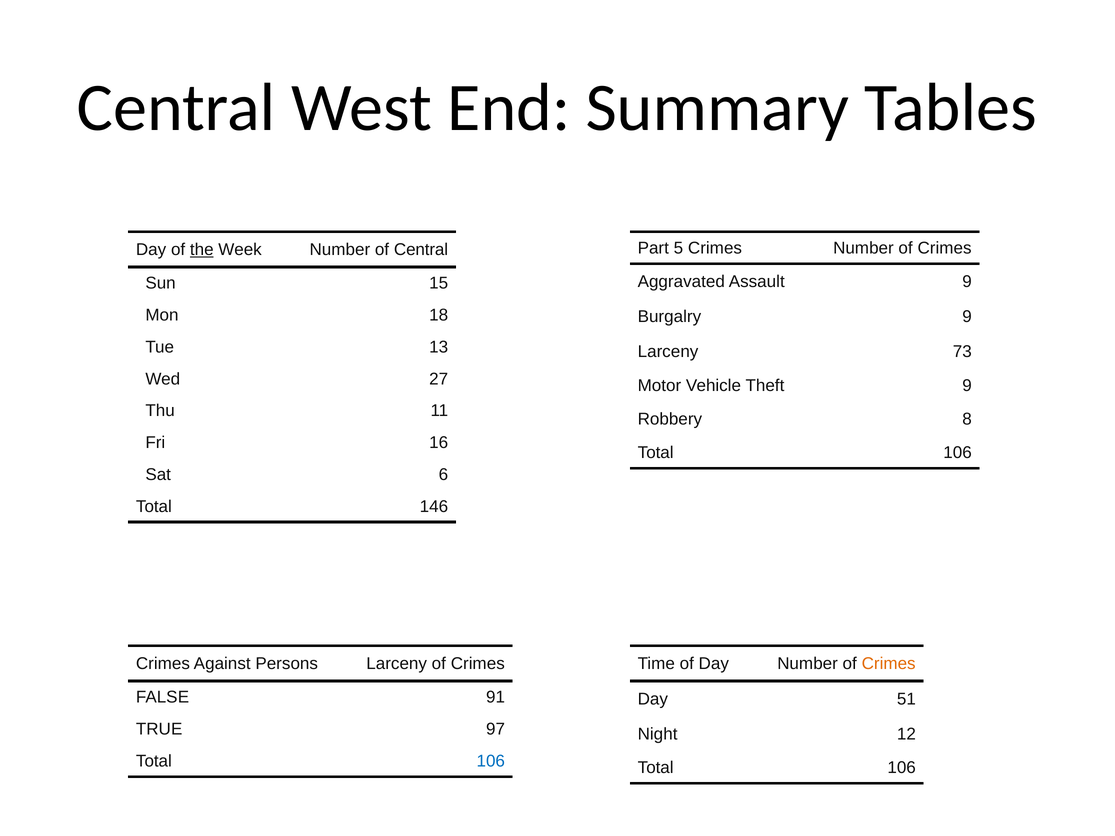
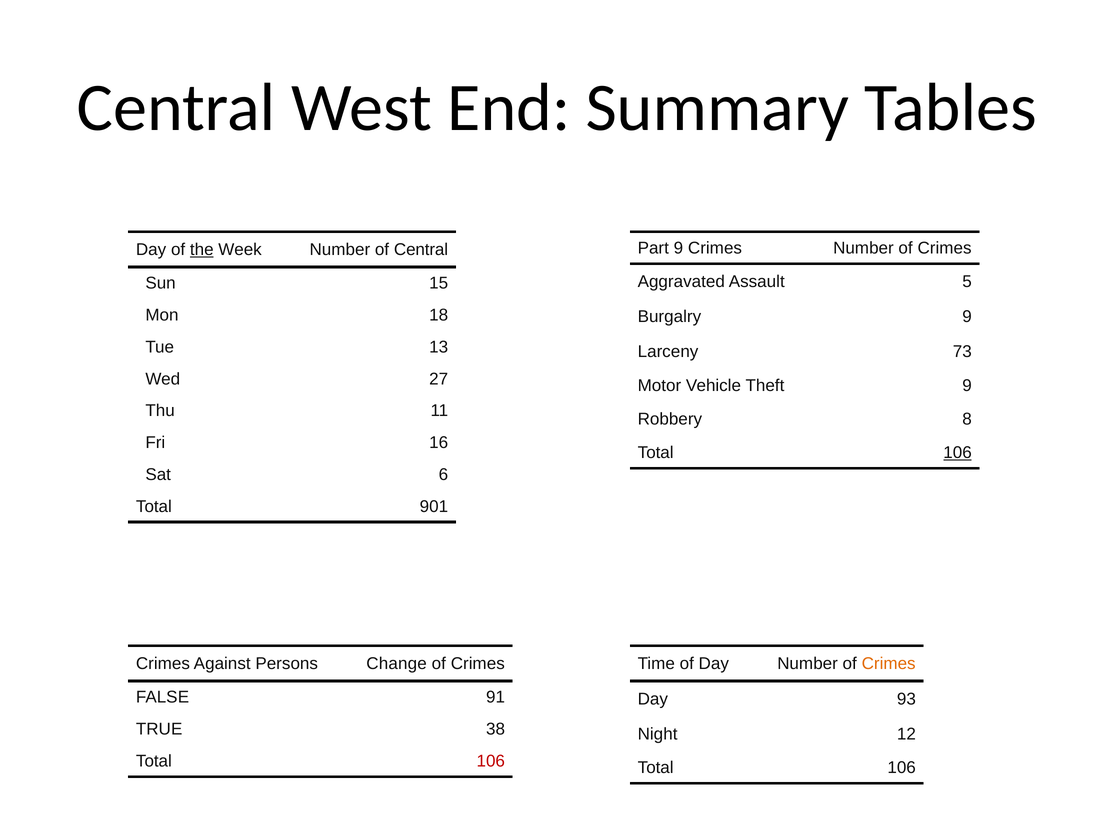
Part 5: 5 -> 9 (678, 248)
Assault 9: 9 -> 5 (967, 282)
106 underline: none -> present (958, 453)
146: 146 -> 901 (434, 507)
Persons Larceny: Larceny -> Change (397, 664)
51: 51 -> 93 (906, 699)
97: 97 -> 38 (496, 730)
106 colour: blue -> red (491, 761)
